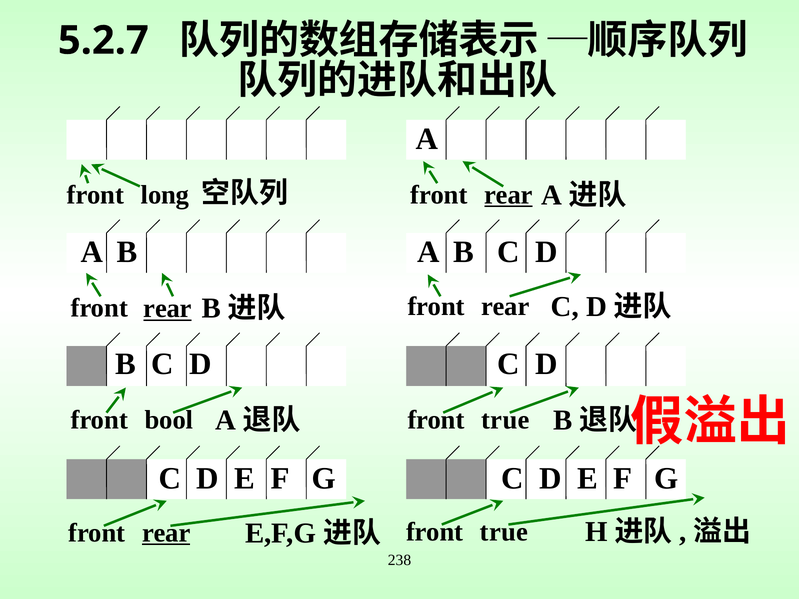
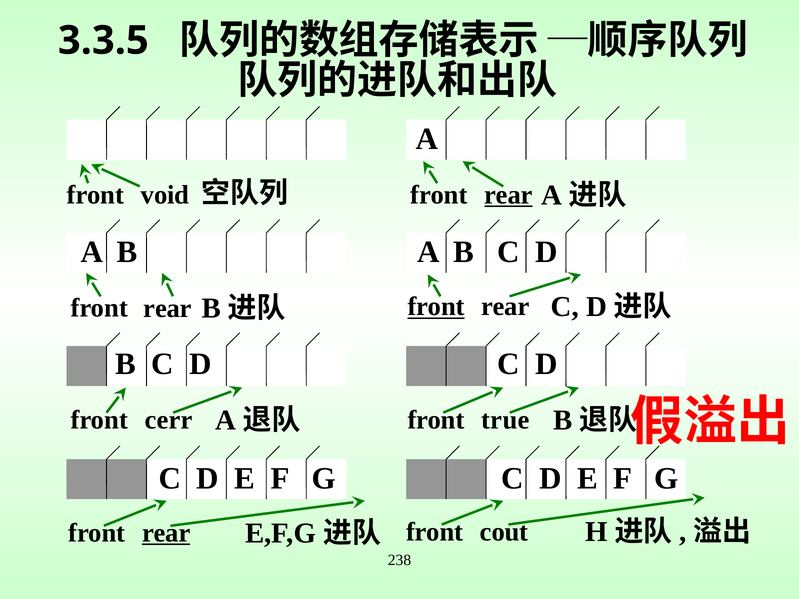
5.2.7: 5.2.7 -> 3.3.5 (103, 41)
long: long -> void (165, 195)
front underline: none -> present (436, 307)
rear underline: present -> none (168, 309)
bool: bool -> cerr (169, 420)
true: true -> cout (504, 532)
